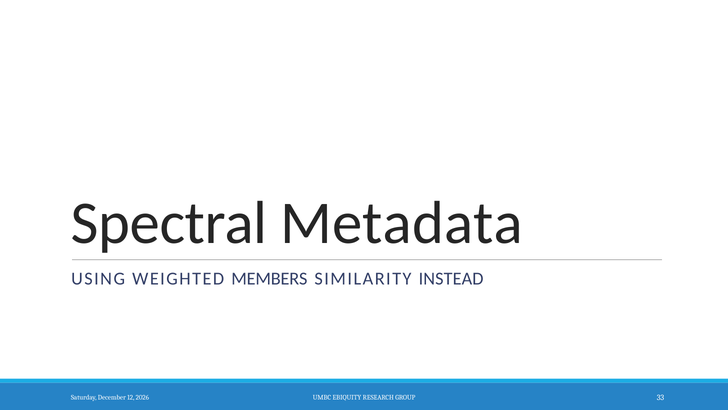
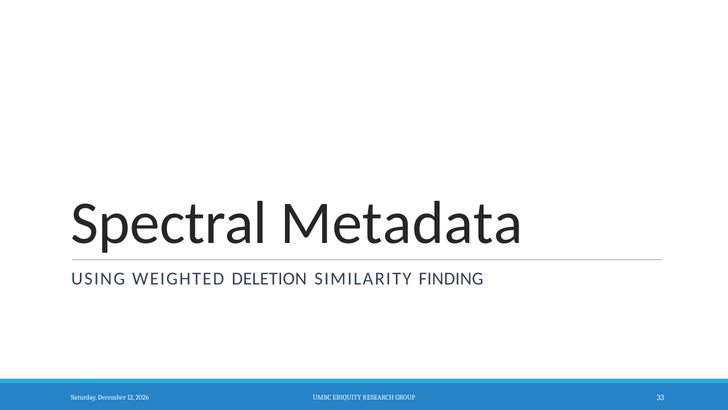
MEMBERS: MEMBERS -> DELETION (269, 279)
INSTEAD: INSTEAD -> FINDING (451, 279)
